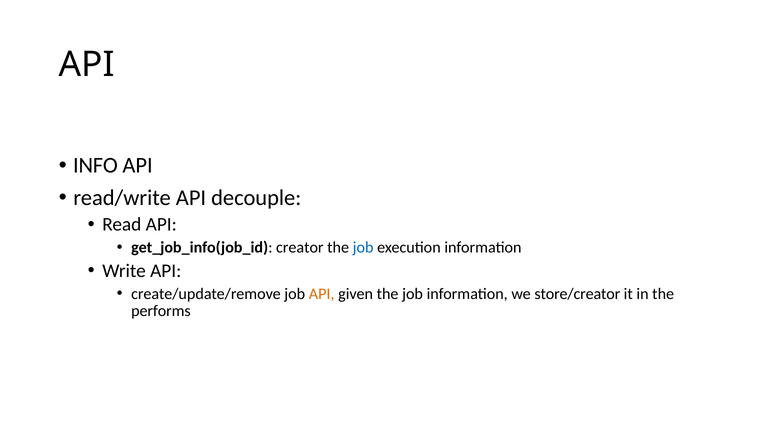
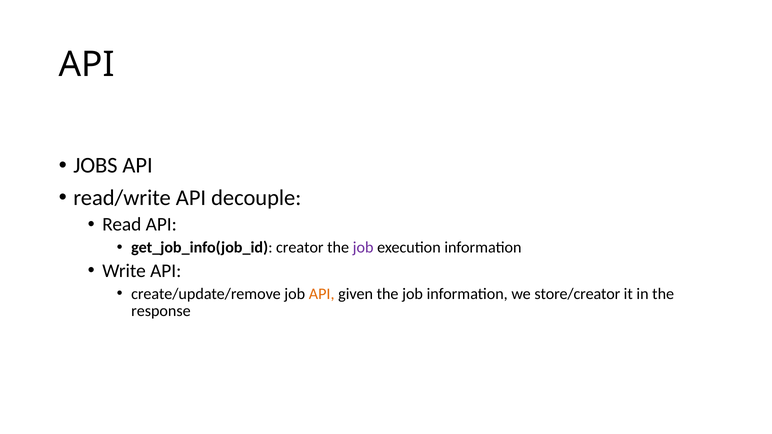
INFO: INFO -> JOBS (95, 166)
job colour: blue -> purple (363, 248)
performs: performs -> response (161, 311)
